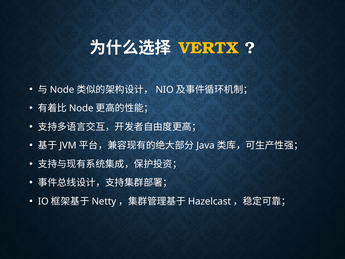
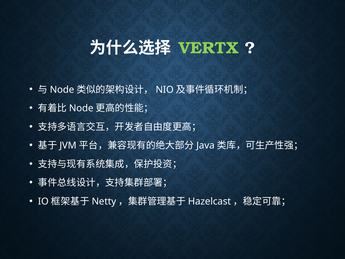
VERTX colour: yellow -> light green (209, 48)
